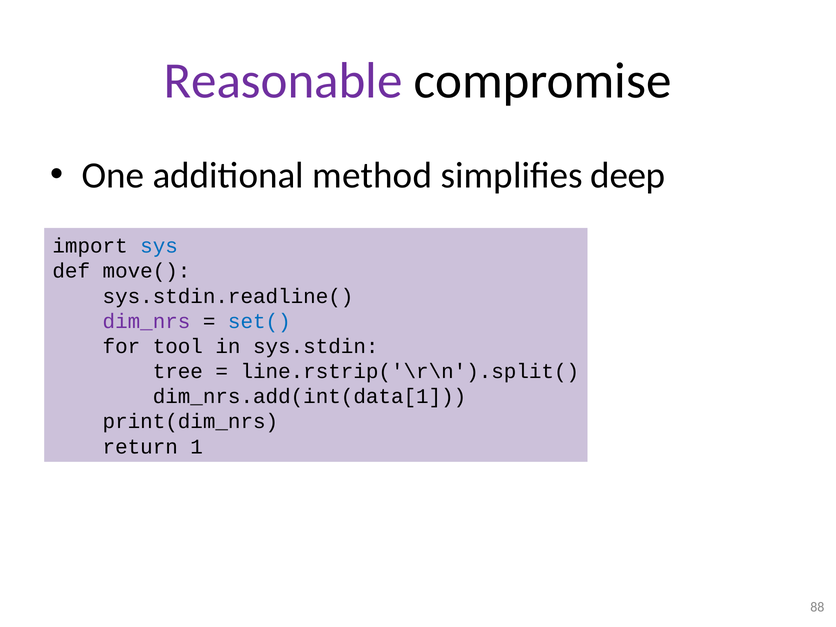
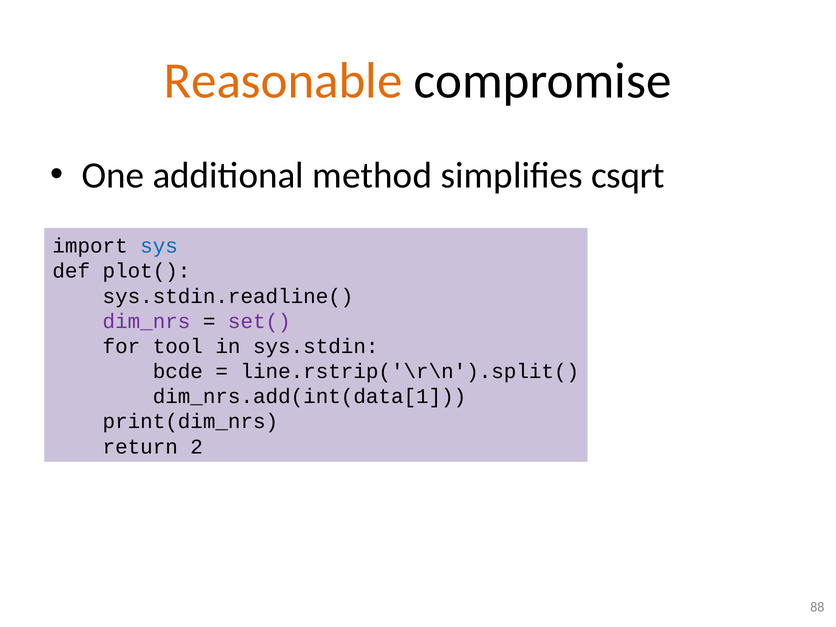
Reasonable colour: purple -> orange (283, 81)
deep: deep -> csqrt (628, 175)
move(: move( -> plot( (146, 271)
set( colour: blue -> purple (259, 321)
tree: tree -> bcde (178, 371)
1: 1 -> 2 (197, 447)
